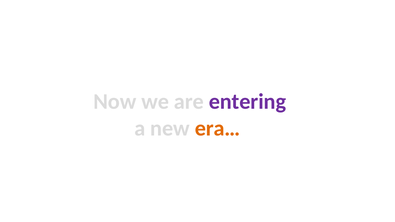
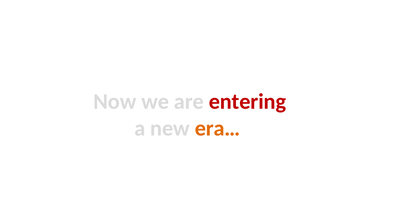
entering colour: purple -> red (247, 102)
